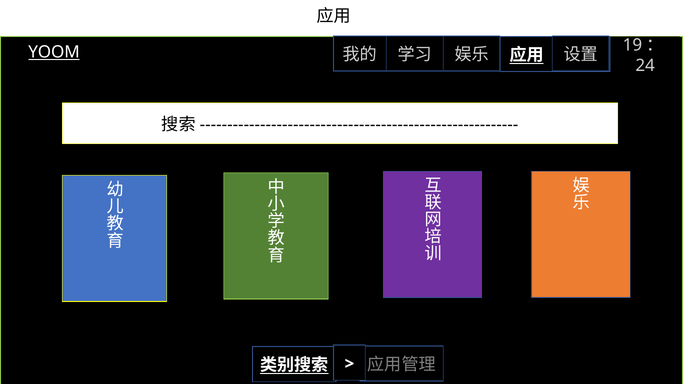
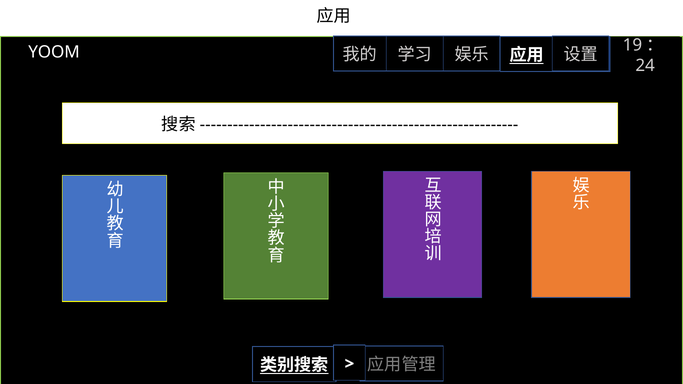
YOOM underline: present -> none (54, 52)
